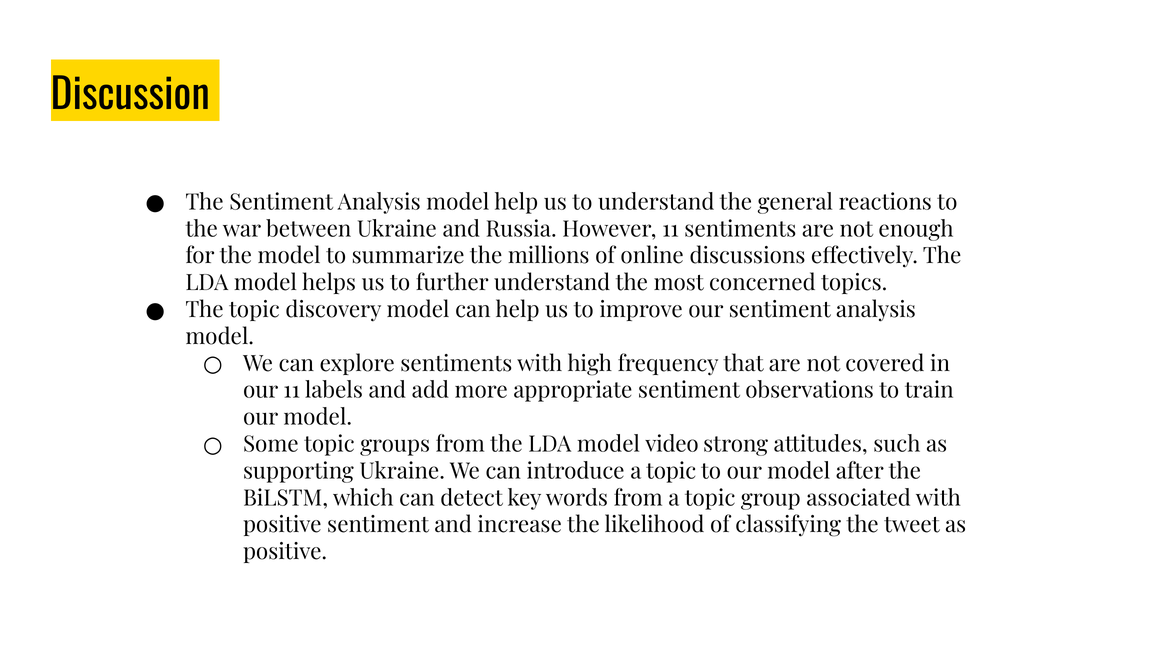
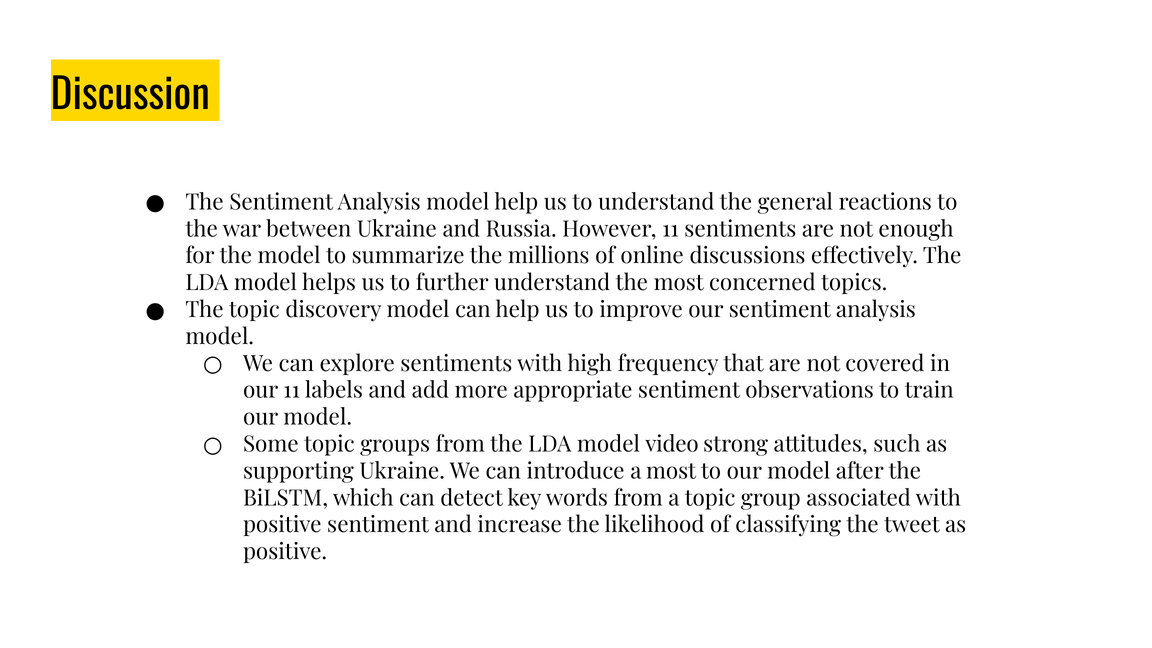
introduce a topic: topic -> most (671, 471)
